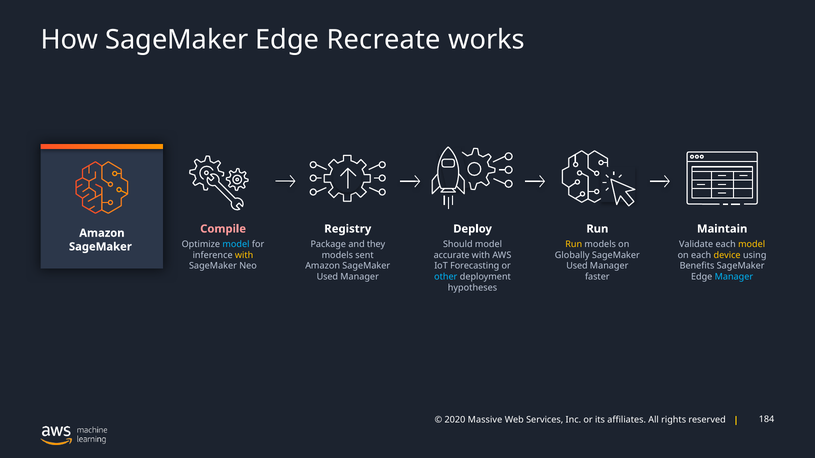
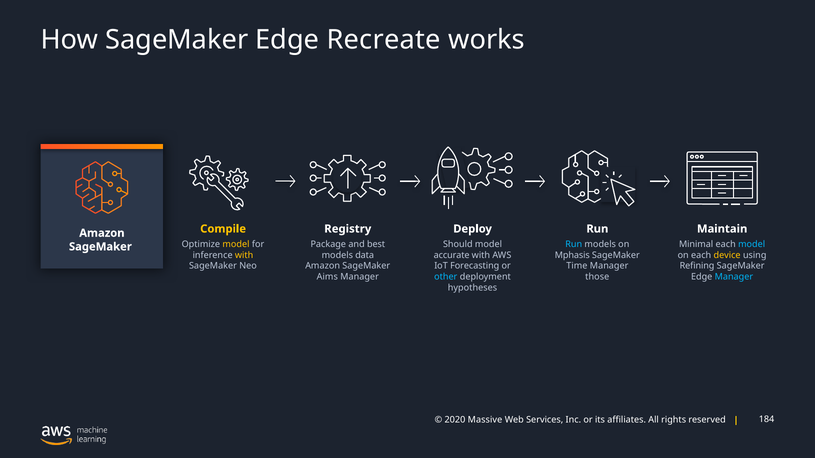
Compile colour: pink -> yellow (223, 229)
model colour: light blue -> yellow (236, 245)
they: they -> best (376, 245)
Run colour: yellow -> light blue (574, 245)
Validate: Validate -> Minimal (696, 245)
model colour: yellow -> light blue (752, 245)
sent: sent -> data (365, 255)
Globally: Globally -> Mphasis (572, 255)
Used: Used -> Time (577, 266)
Benefits: Benefits -> Refining (697, 266)
Used: Used -> Aims (327, 277)
faster: faster -> those (597, 277)
